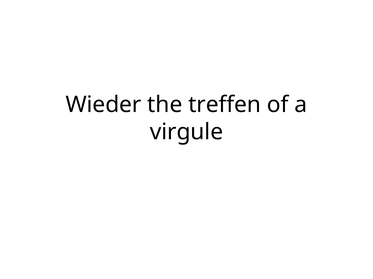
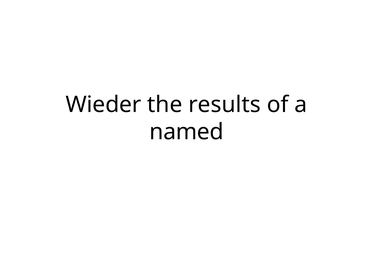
treffen: treffen -> results (225, 105)
virgule: virgule -> named (187, 132)
